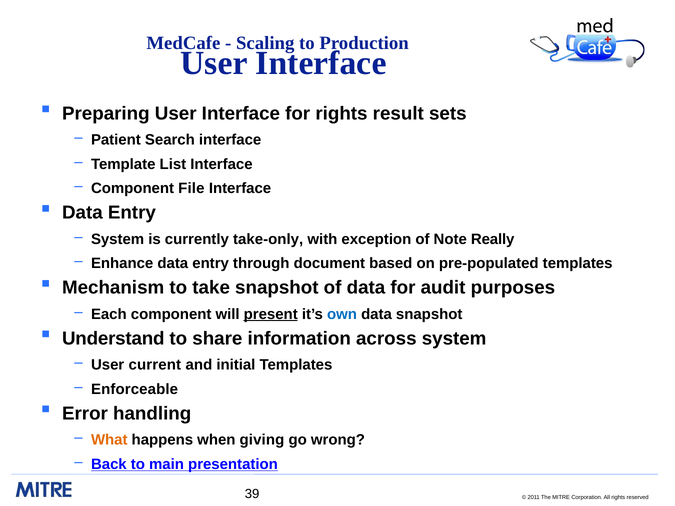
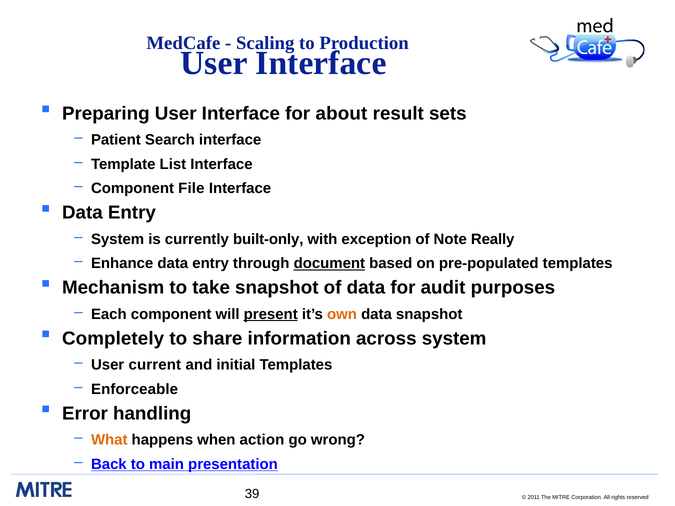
for rights: rights -> about (341, 113)
take-only: take-only -> built-only (268, 239)
document underline: none -> present (329, 264)
own colour: blue -> orange (342, 314)
Understand: Understand -> Completely (113, 339)
giving: giving -> action (262, 440)
